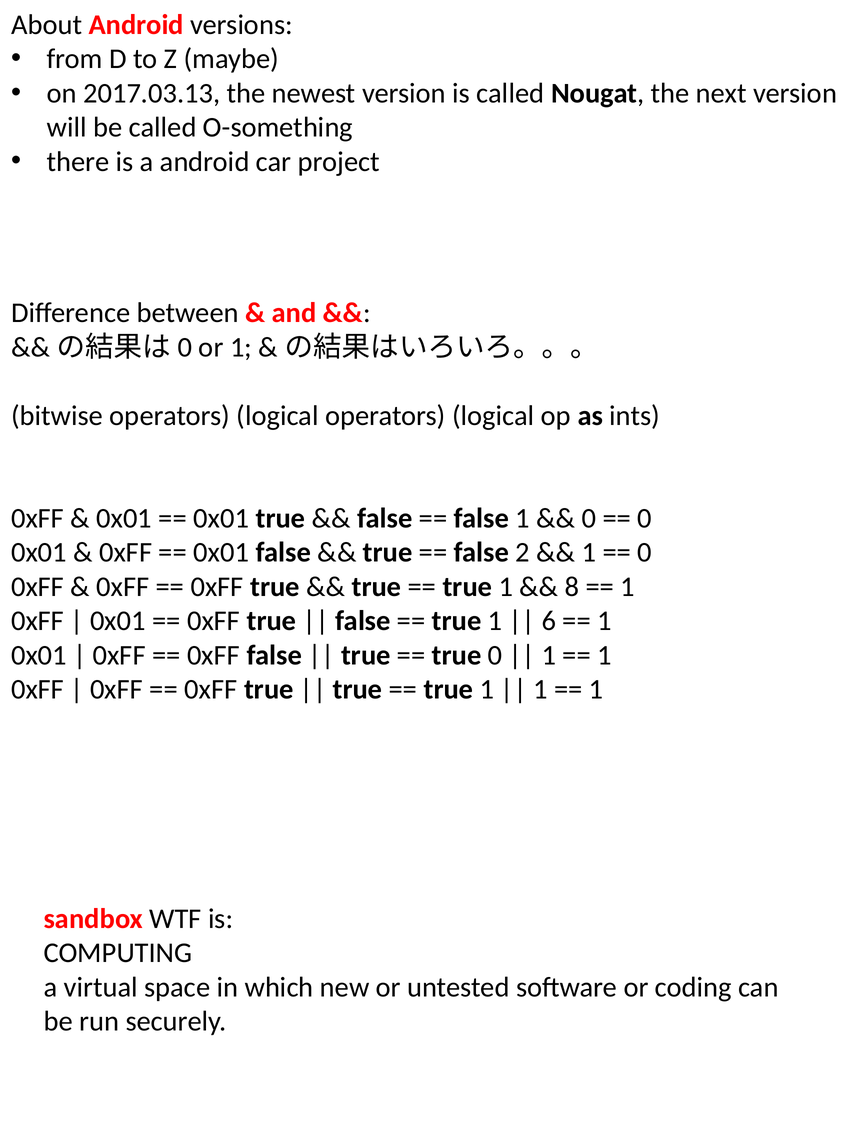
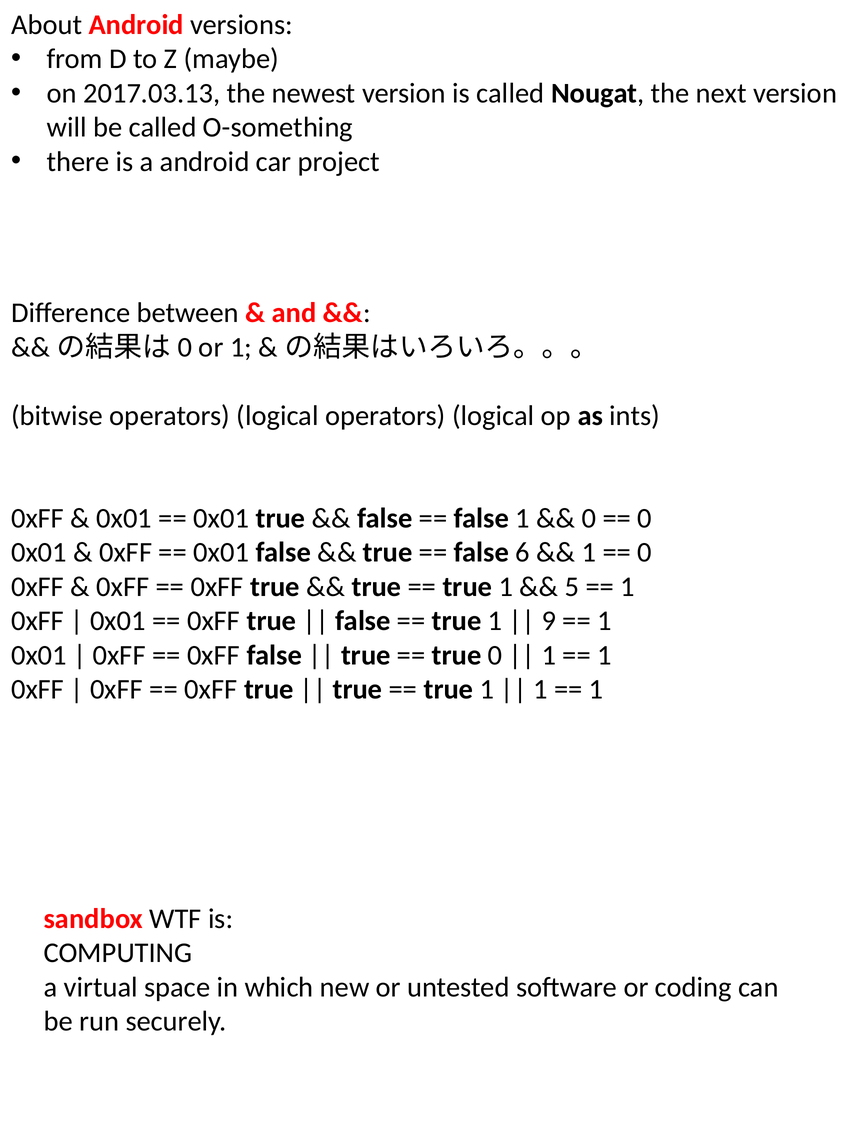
2: 2 -> 6 (523, 553)
8: 8 -> 5 (572, 587)
6: 6 -> 9 (549, 621)
